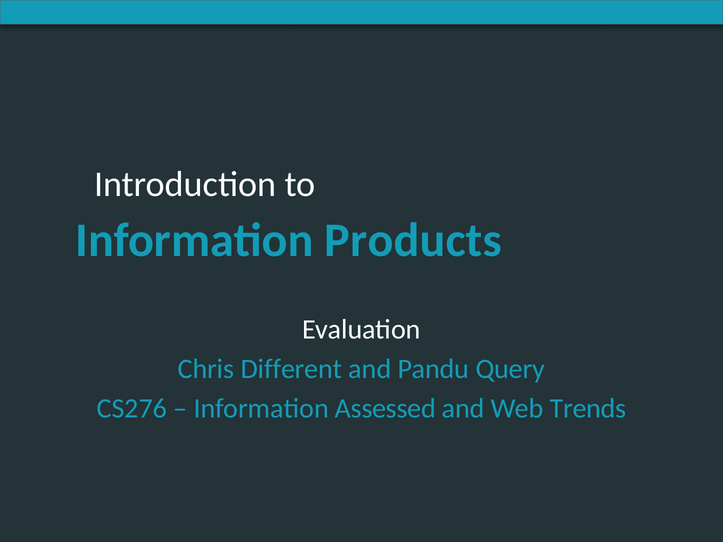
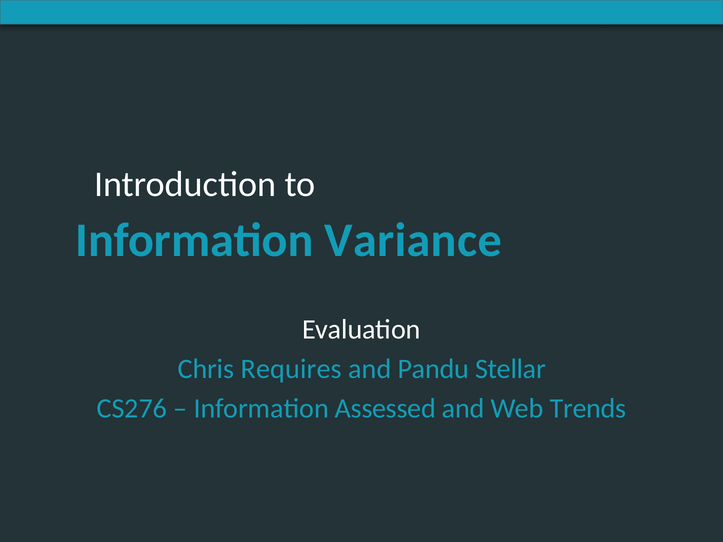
Products: Products -> Variance (413, 241)
Different: Different -> Requires (291, 369)
Query: Query -> Stellar (510, 369)
